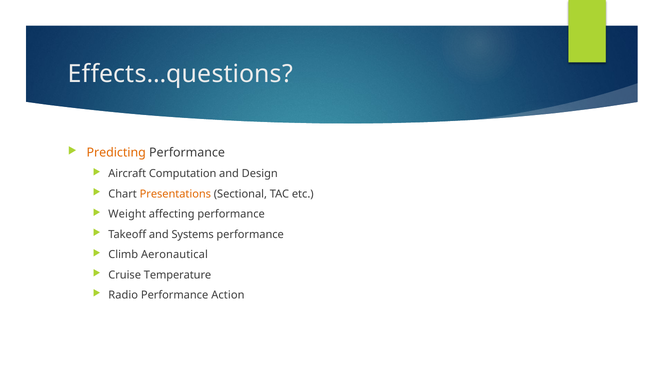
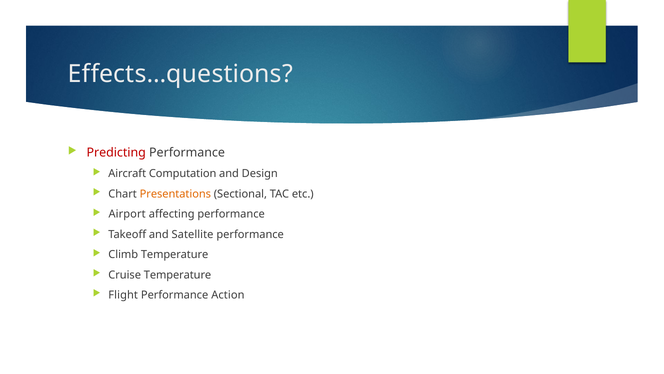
Predicting colour: orange -> red (116, 153)
Weight: Weight -> Airport (127, 214)
Systems: Systems -> Satellite (193, 234)
Climb Aeronautical: Aeronautical -> Temperature (175, 254)
Radio: Radio -> Flight (123, 295)
